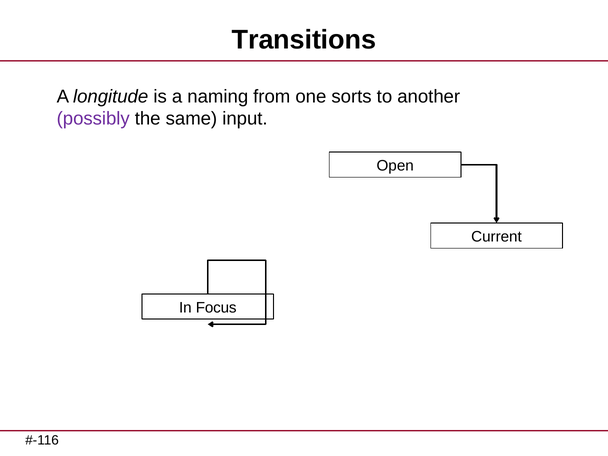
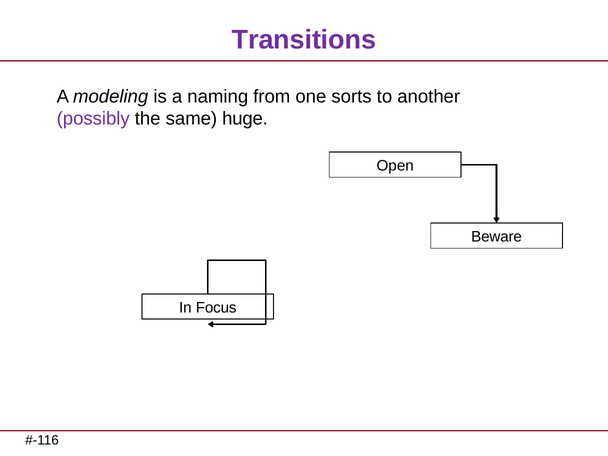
Transitions colour: black -> purple (304, 40)
longitude: longitude -> modeling (111, 96)
input: input -> huge (245, 119)
Current: Current -> Beware (497, 237)
